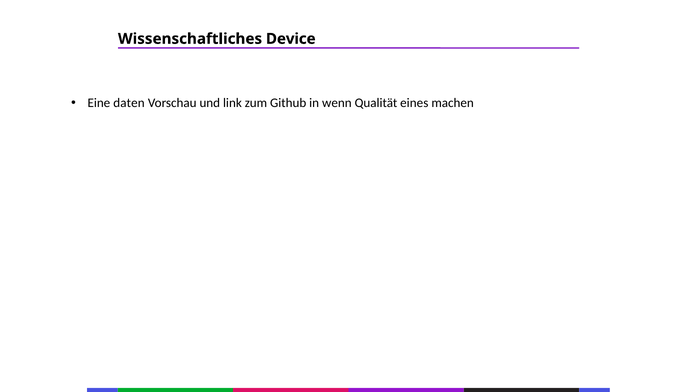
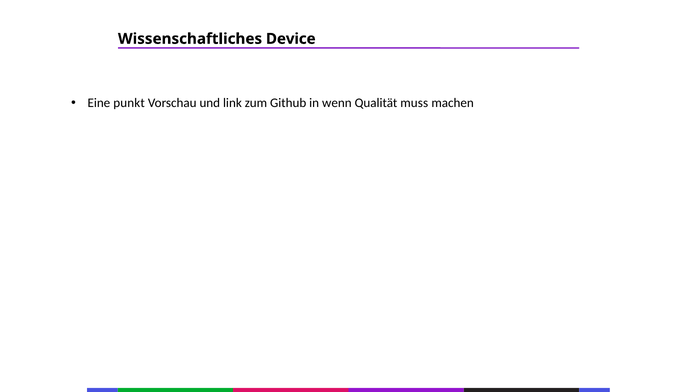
daten: daten -> punkt (129, 103)
eines: eines -> muss (414, 103)
